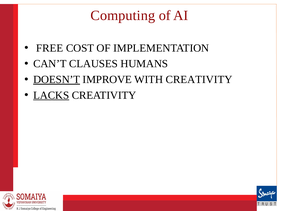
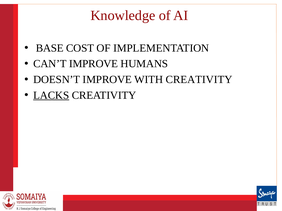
Computing: Computing -> Knowledge (123, 16)
FREE: FREE -> BASE (50, 48)
CAN’T CLAUSES: CLAUSES -> IMPROVE (94, 64)
DOESN’T underline: present -> none (57, 80)
